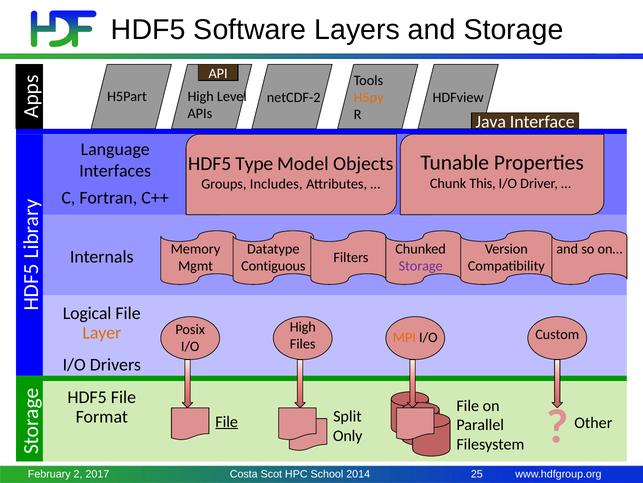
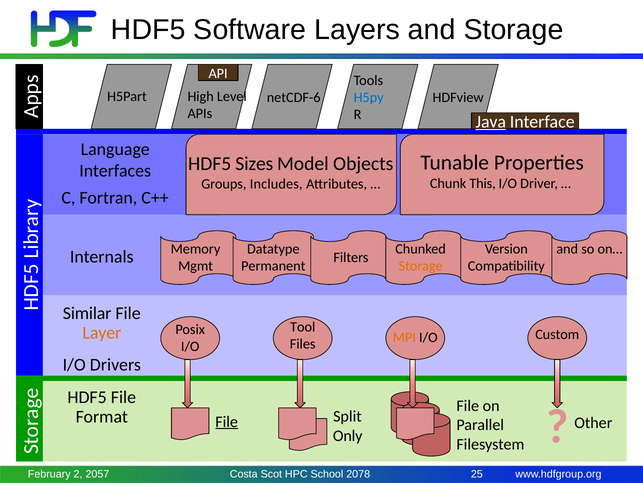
netCDF-2: netCDF-2 -> netCDF-6 (294, 97)
H5py colour: orange -> blue (369, 97)
Java underline: none -> present (491, 122)
Type: Type -> Sizes (254, 164)
Contiguous: Contiguous -> Permanent (273, 266)
Storage colour: purple -> orange (421, 266)
Logical: Logical -> Similar (87, 313)
High: High -> Tool (303, 326)
2017: 2017 -> 2057 (97, 473)
2014: 2014 -> 2078 (358, 473)
